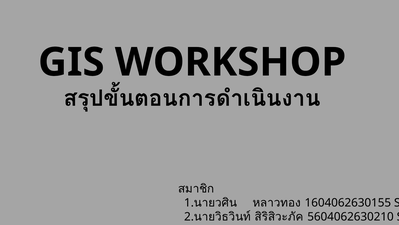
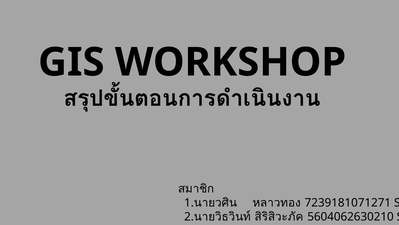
1604062630155: 1604062630155 -> 7239181071271 (348, 202)
